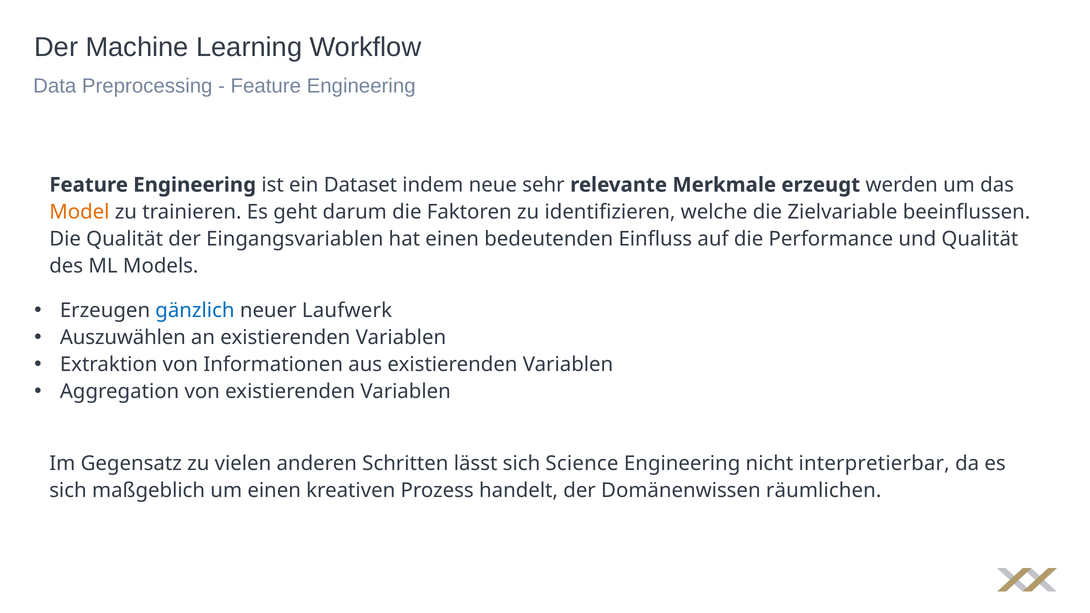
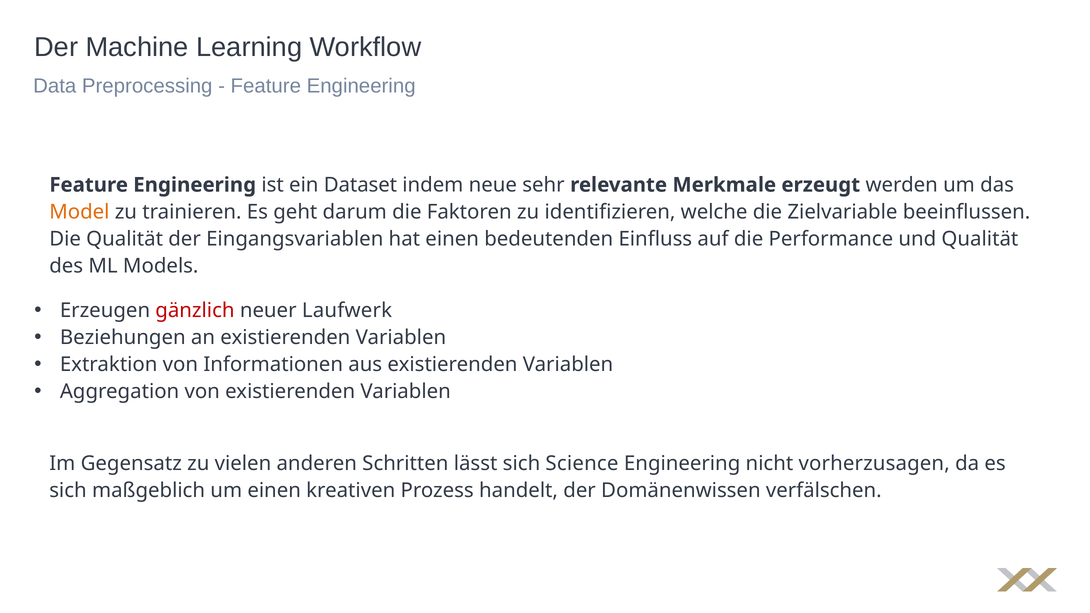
gänzlich colour: blue -> red (195, 311)
Auszuwählen: Auszuwählen -> Beziehungen (123, 338)
interpretierbar: interpretierbar -> vorherzusagen (874, 464)
räumlichen: räumlichen -> verfälschen (824, 491)
